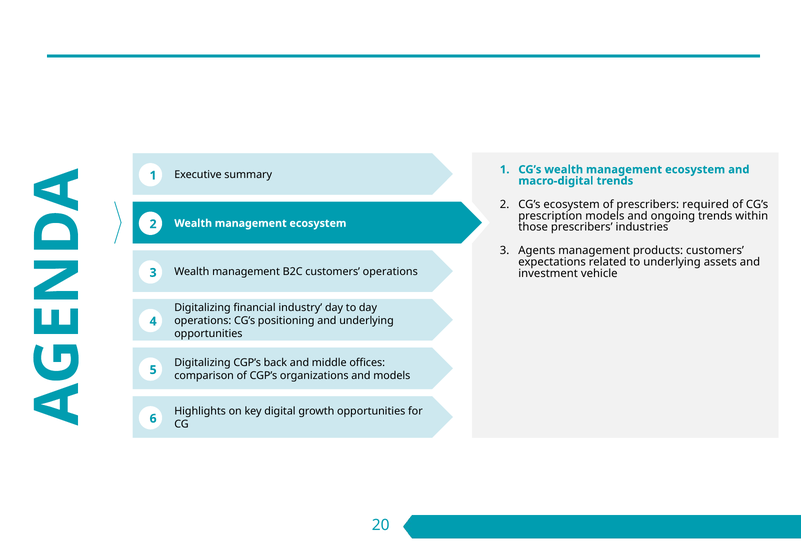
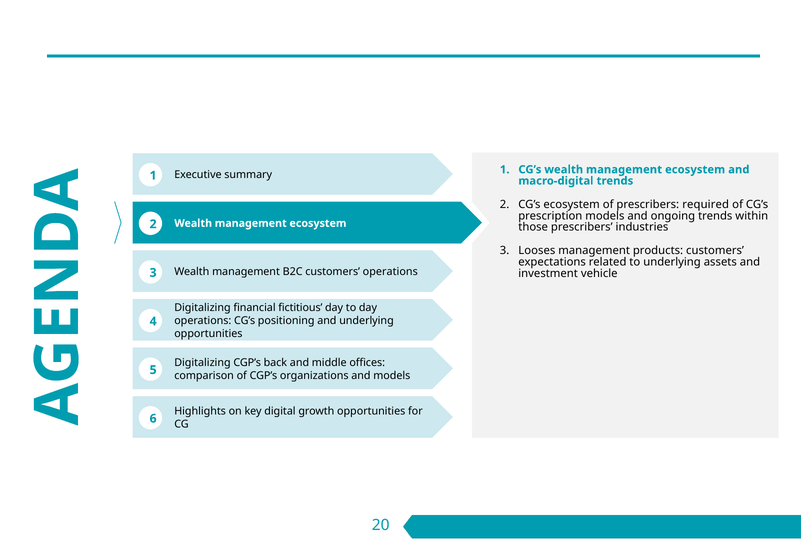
Agents: Agents -> Looses (537, 251)
industry: industry -> fictitious (300, 307)
